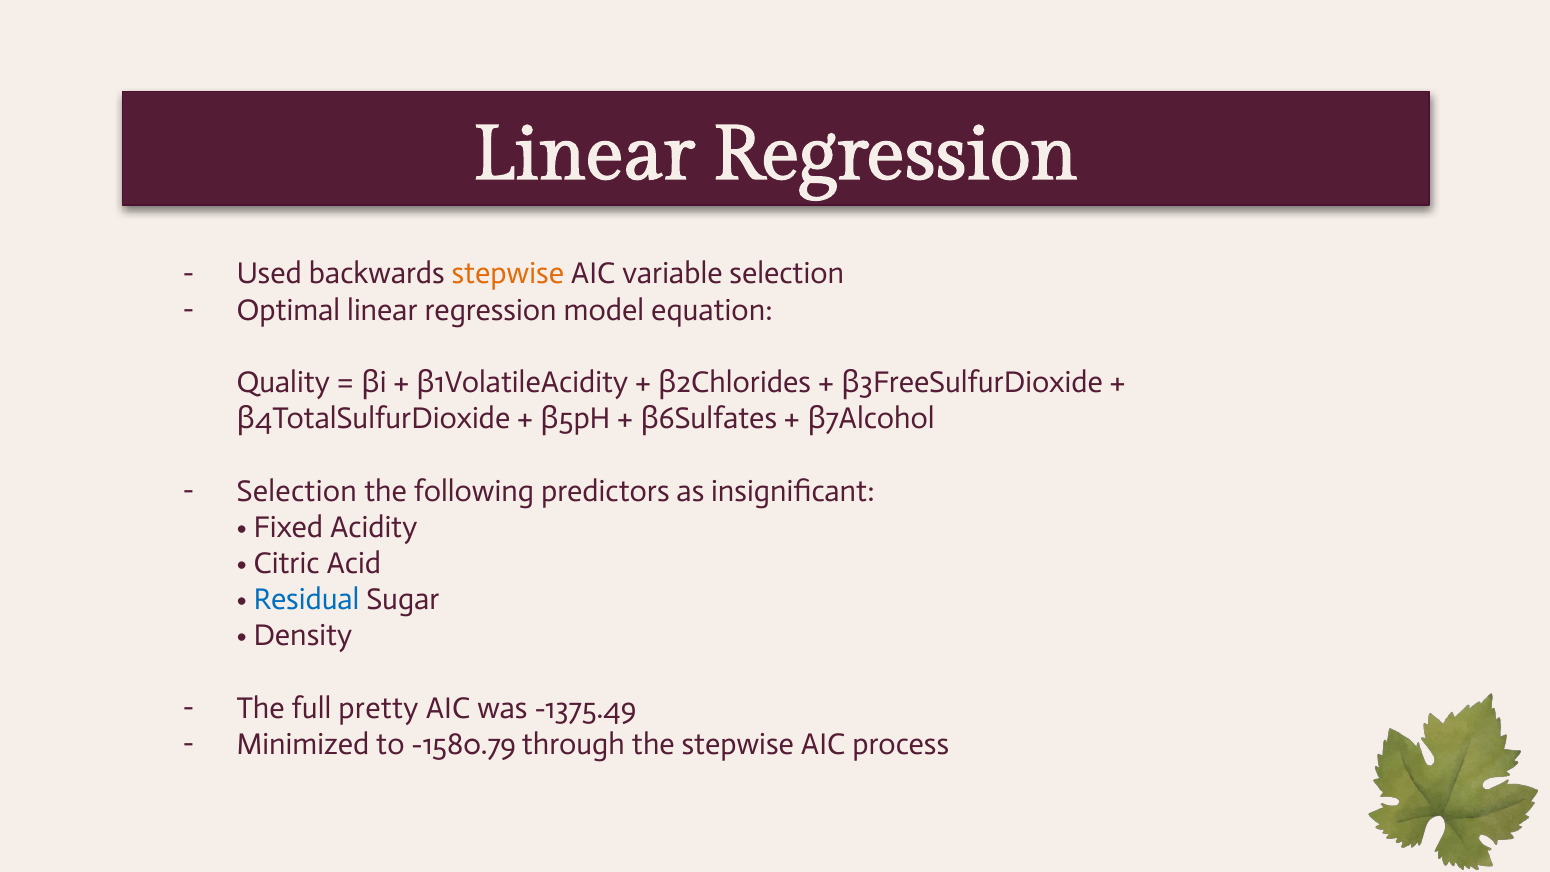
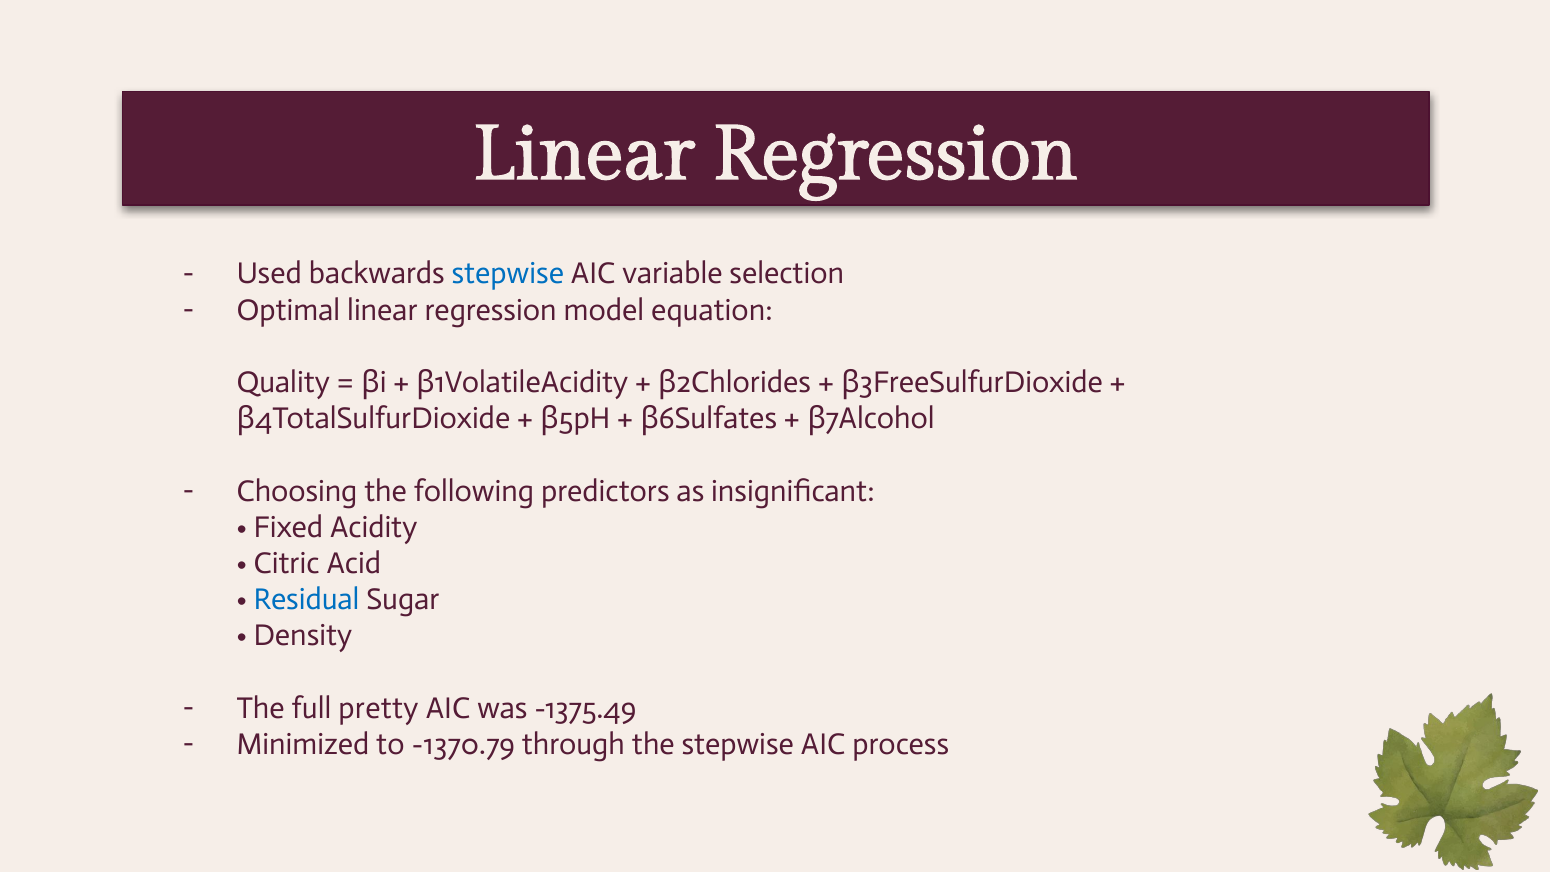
stepwise colour: orange -> blue (508, 274)
Selection: Selection -> Choosing (297, 491)
-1580.79: -1580.79 -> -1370.79 (463, 744)
